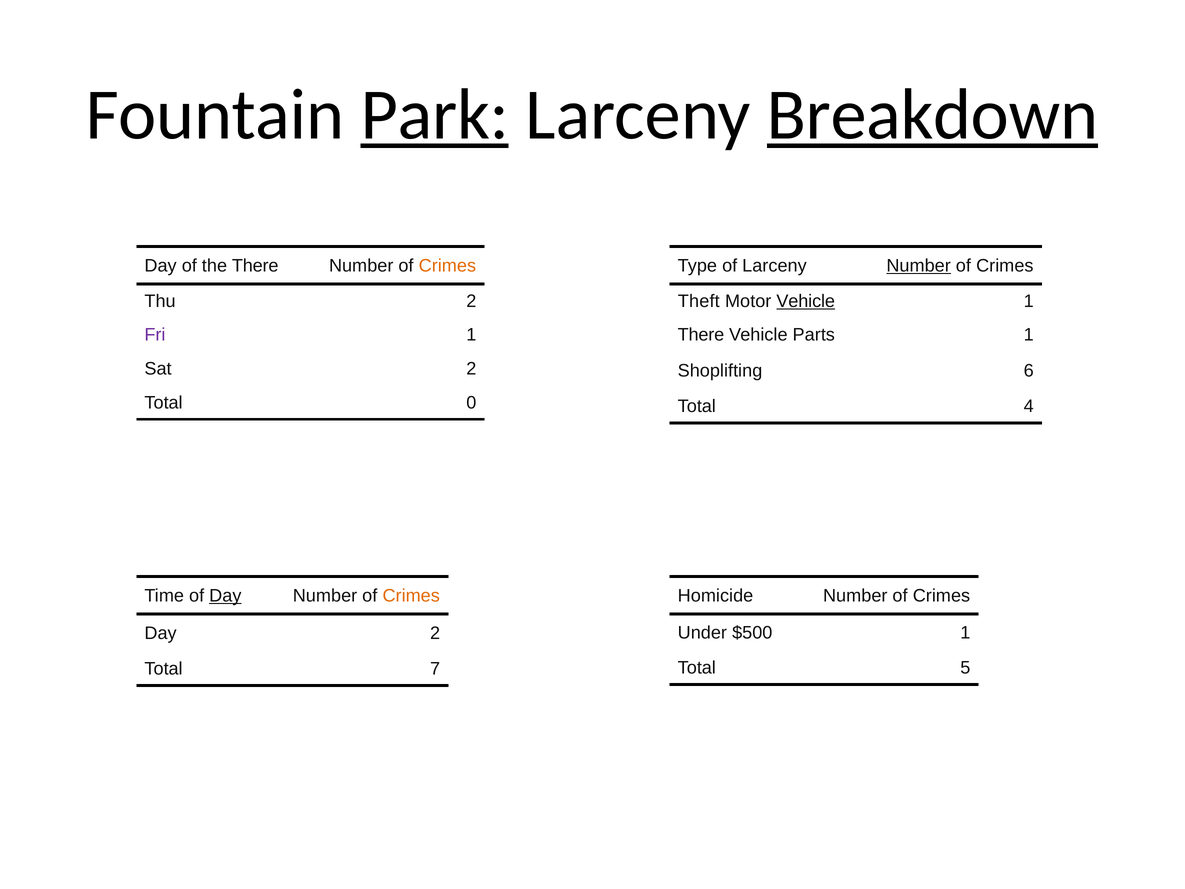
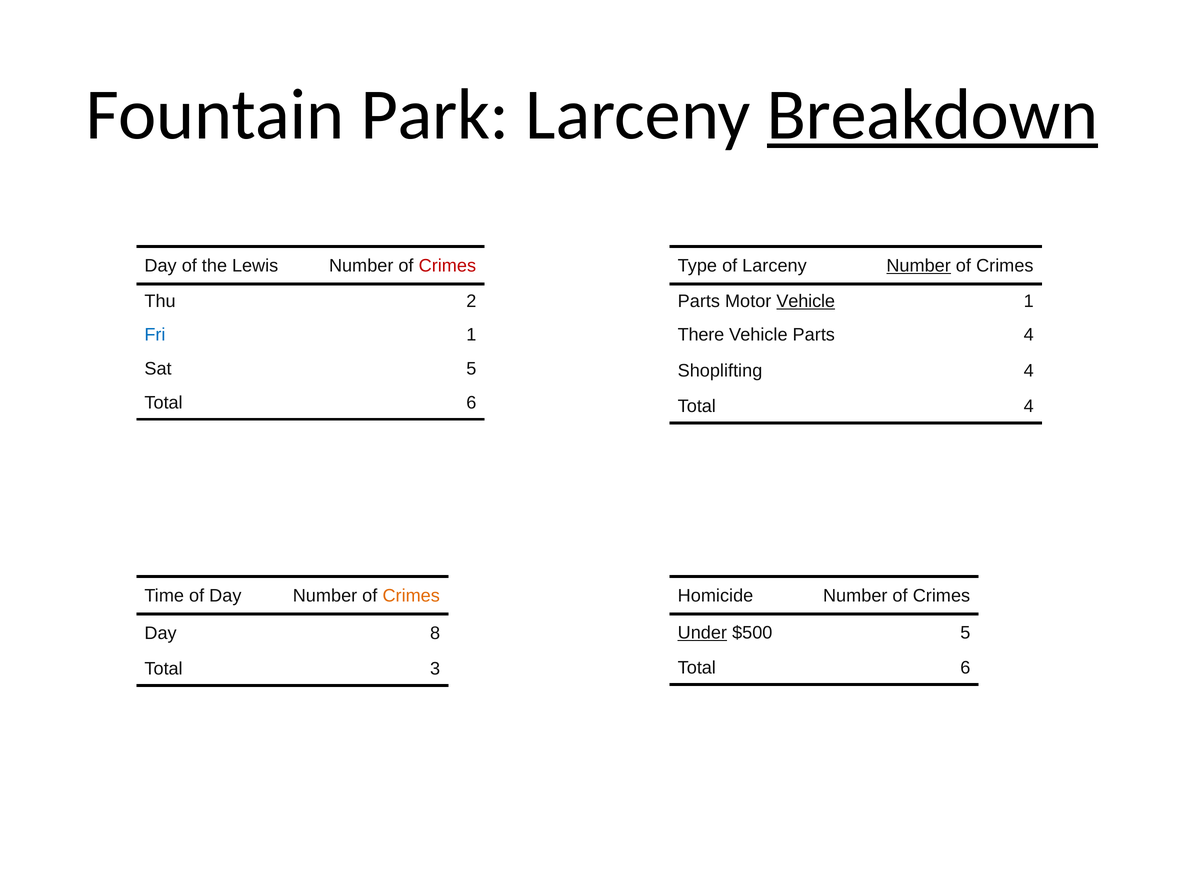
Park underline: present -> none (435, 115)
the There: There -> Lewis (255, 265)
Crimes colour: orange -> red (447, 265)
Theft: Theft -> Parts (699, 301)
Fri colour: purple -> blue (155, 335)
Parts 1: 1 -> 4 (1029, 335)
Sat 2: 2 -> 5 (471, 369)
Shoplifting 6: 6 -> 4 (1029, 371)
0: 0 -> 6 (471, 403)
Day underline: present -> none (225, 596)
Under underline: none -> present (702, 632)
$500 1: 1 -> 5 (965, 632)
Day 2: 2 -> 8 (435, 633)
5: 5 -> 6 (965, 668)
7: 7 -> 3 (435, 669)
